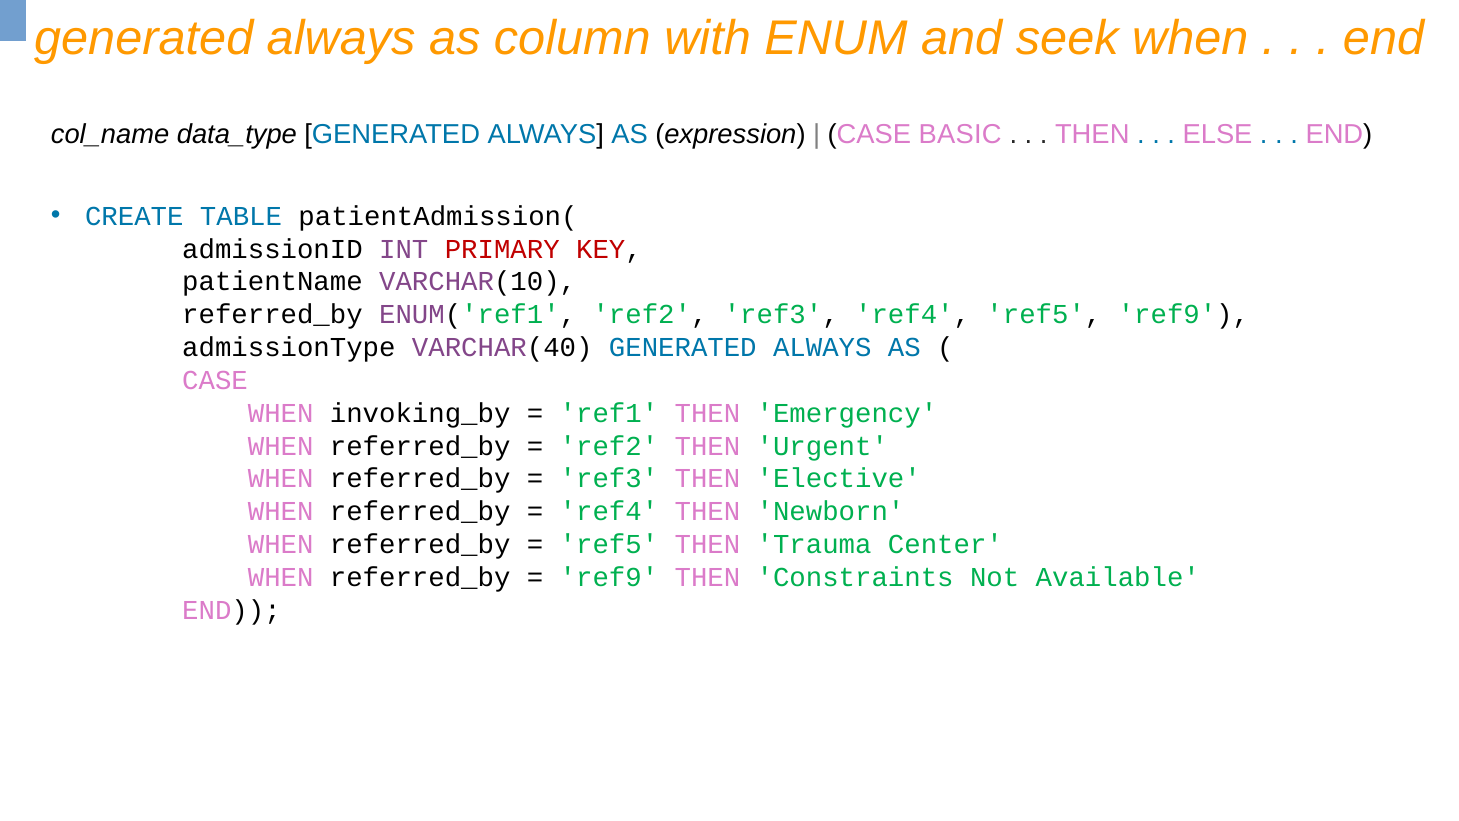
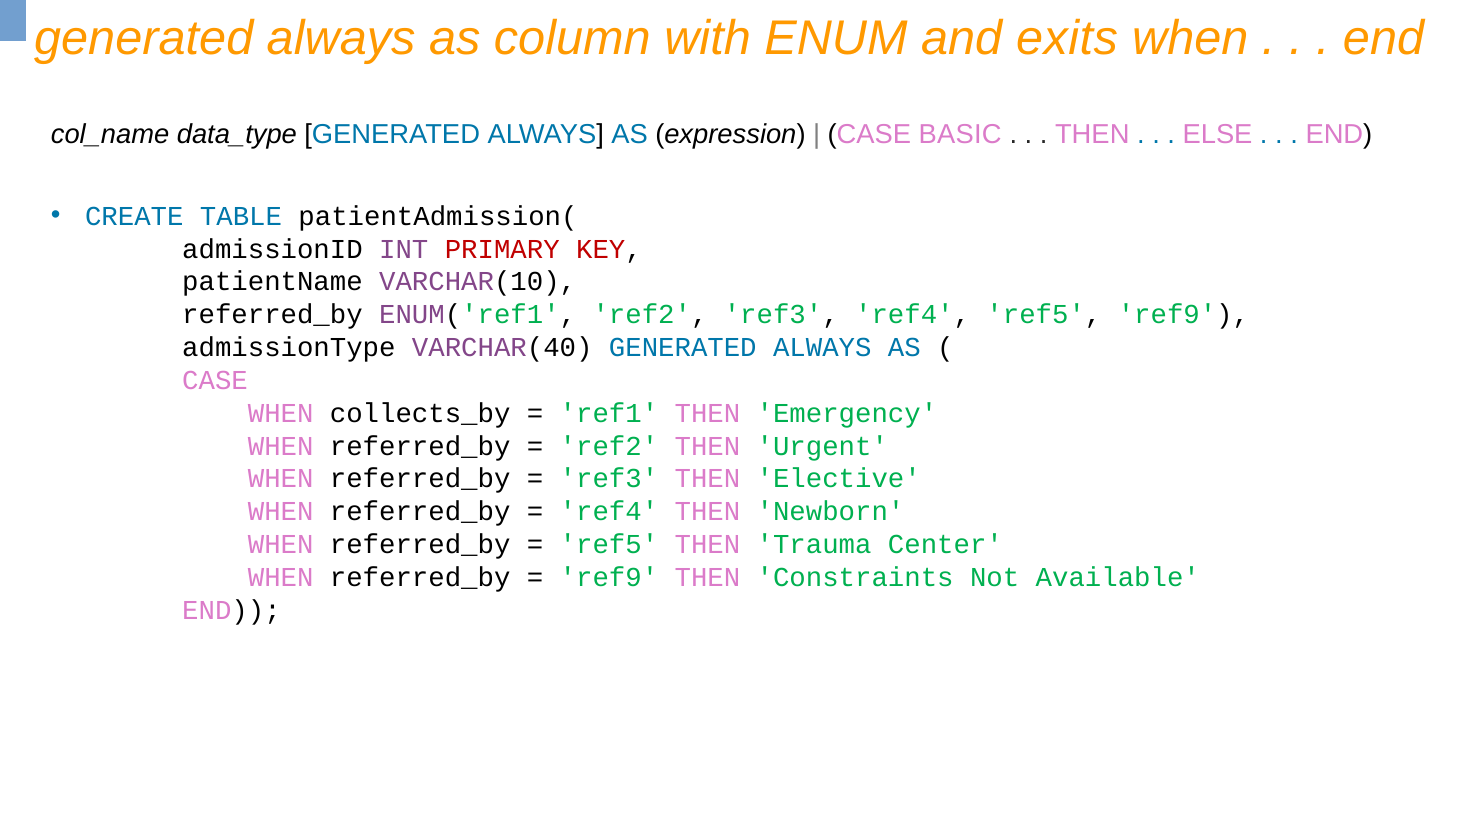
seek: seek -> exits (1067, 38)
invoking_by: invoking_by -> collects_by (420, 413)
